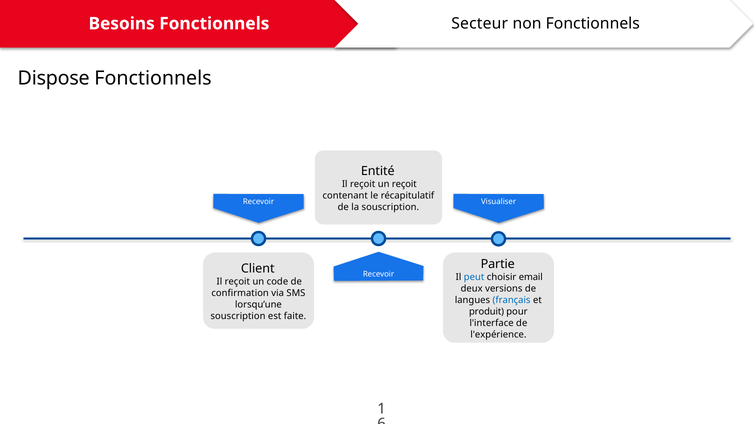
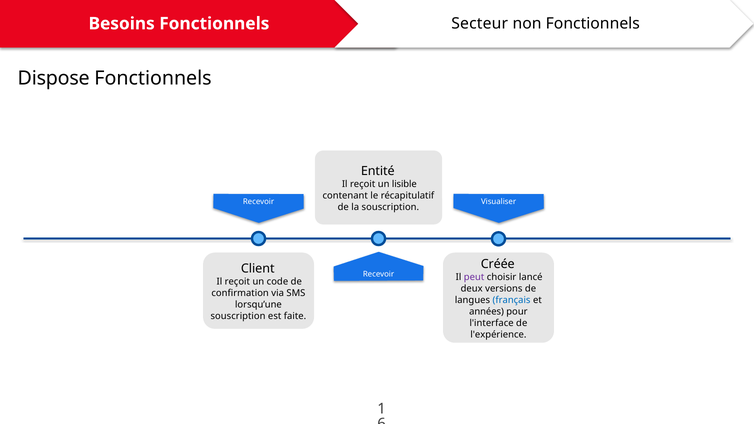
un reçoit: reçoit -> lisible (404, 184)
Partie: Partie -> Créée (498, 264)
peut colour: blue -> purple (474, 277)
email: email -> lancé (531, 277)
produit: produit -> années (486, 312)
